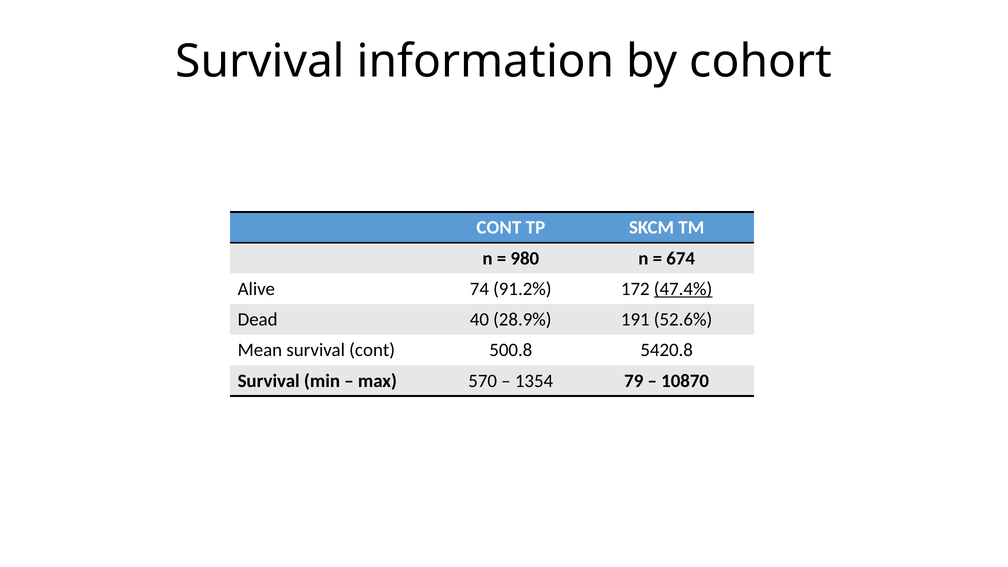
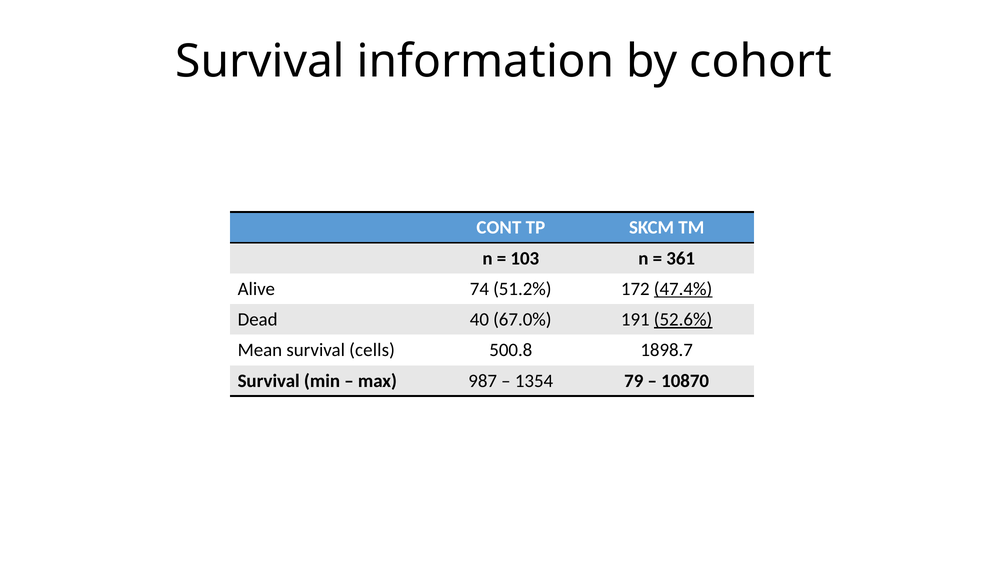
980: 980 -> 103 (525, 258)
674: 674 -> 361 (681, 258)
91.2%: 91.2% -> 51.2% (522, 289)
28.9%: 28.9% -> 67.0% (522, 320)
52.6% underline: none -> present (683, 320)
survival cont: cont -> cells (372, 350)
5420.8: 5420.8 -> 1898.7 (667, 350)
570: 570 -> 987 (483, 381)
